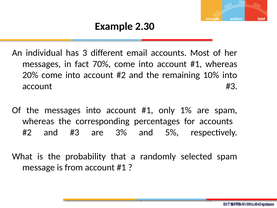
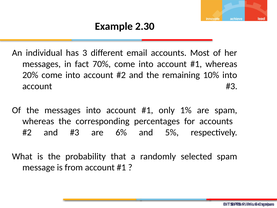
3%: 3% -> 6% (121, 132)
